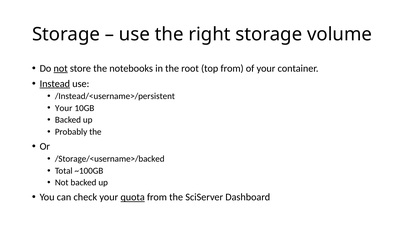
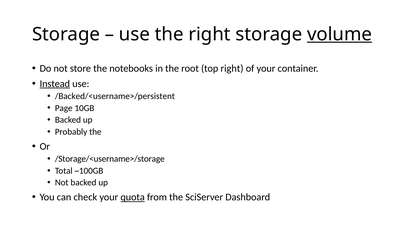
volume underline: none -> present (340, 34)
not underline: present -> none (61, 68)
top from: from -> right (232, 68)
/Instead/<username>/persistent: /Instead/<username>/persistent -> /Backed/<username>/persistent (115, 96)
Your: Your -> Page (64, 108)
/Storage/<username>/backed: /Storage/<username>/backed -> /Storage/<username>/storage (110, 159)
